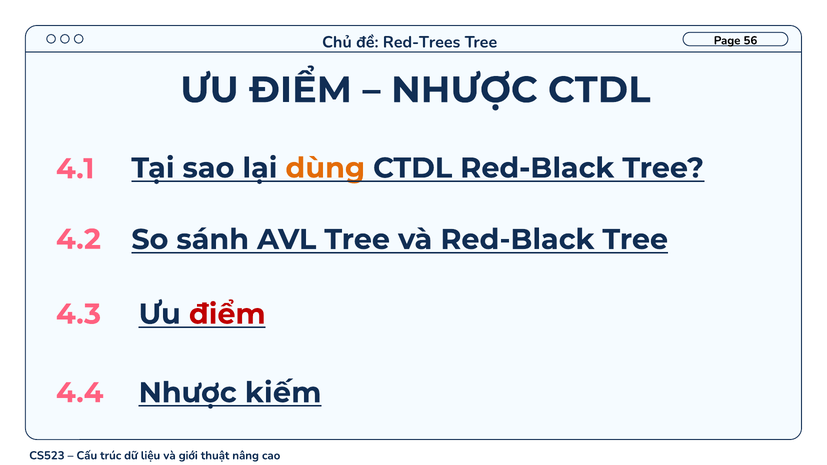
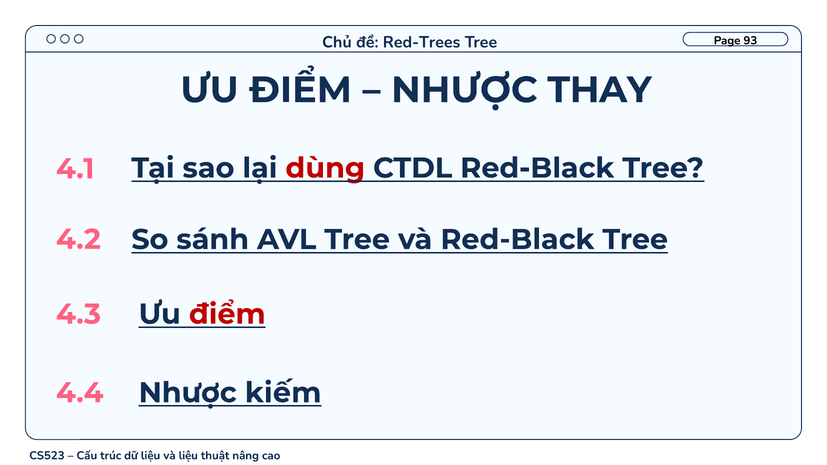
56: 56 -> 93 (750, 41)
NHƯỢC CTDL: CTDL -> THAY (600, 90)
dùng colour: orange -> red (325, 168)
và giới: giới -> liệu (188, 456)
